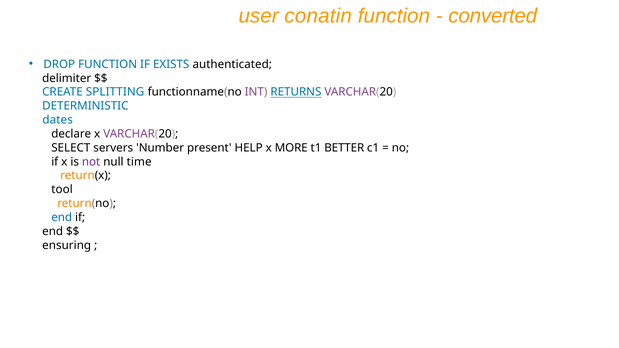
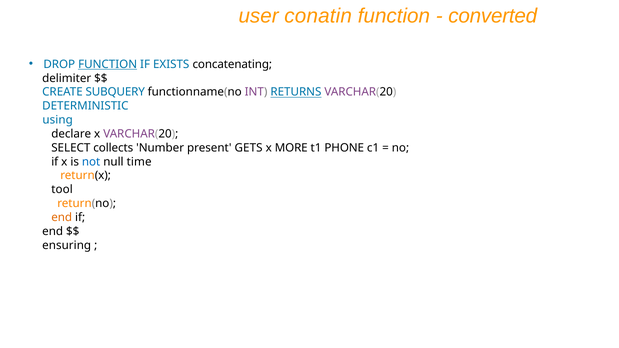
FUNCTION underline: none -> present (108, 64)
authenticated: authenticated -> concatenating (232, 64)
SPLITTING: SPLITTING -> SUBQUERY (115, 92)
dates: dates -> using (58, 120)
servers: servers -> collects (113, 148)
HELP: HELP -> GETS (249, 148)
BETTER: BETTER -> PHONE (344, 148)
not colour: purple -> blue (91, 162)
end colour: blue -> orange (62, 218)
